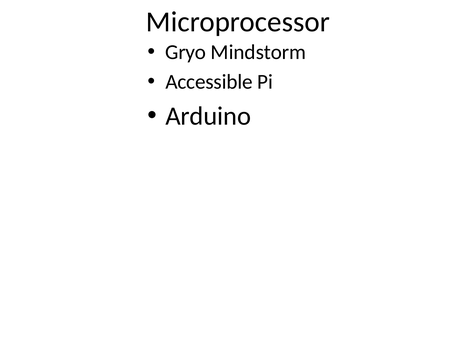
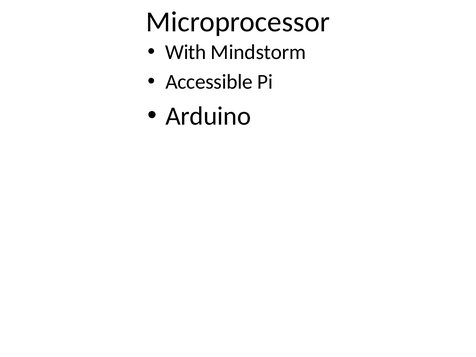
Gryo: Gryo -> With (186, 52)
